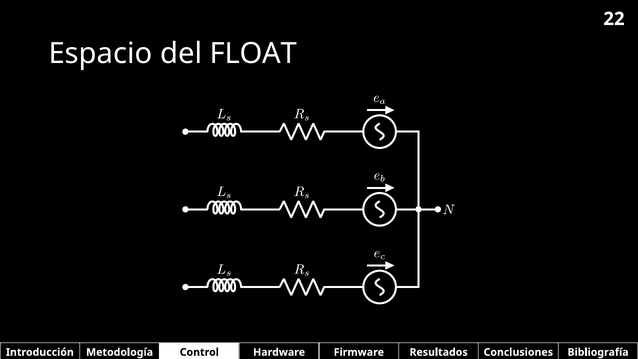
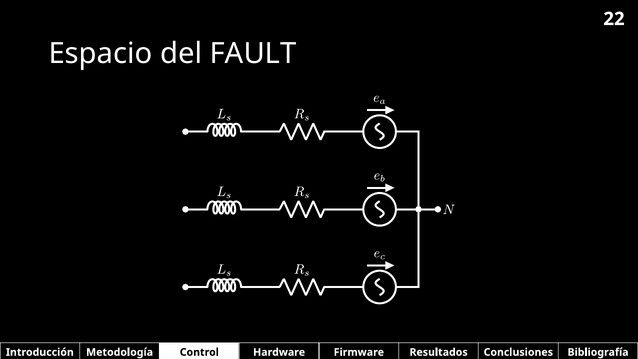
FLOAT: FLOAT -> FAULT (253, 54)
